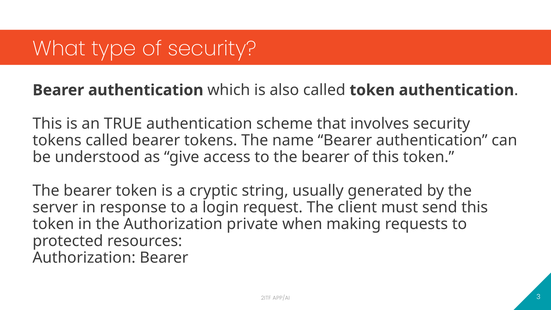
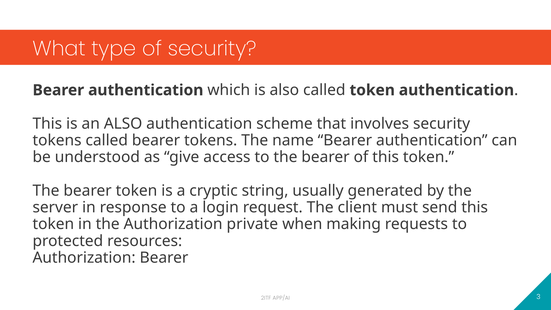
an TRUE: TRUE -> ALSO (123, 124)
